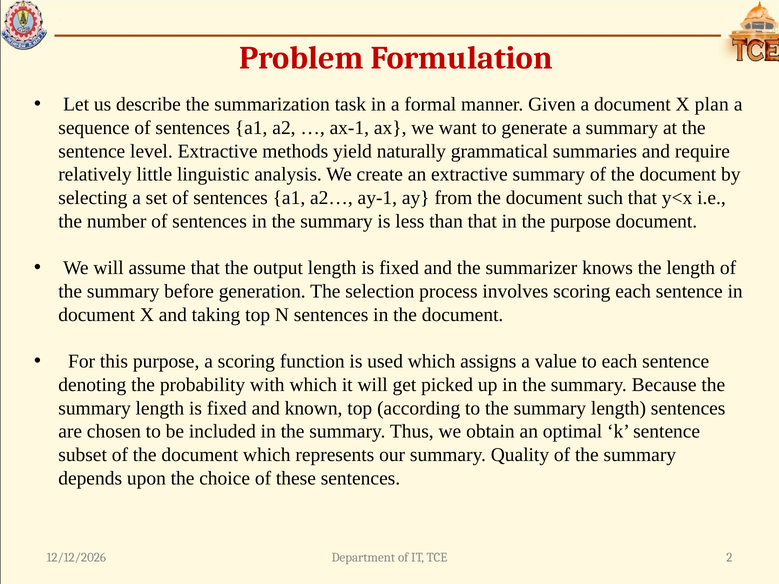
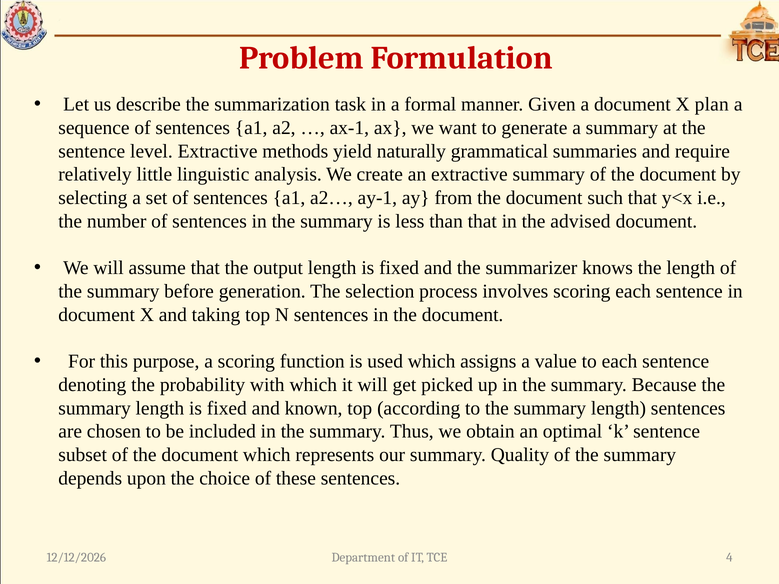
the purpose: purpose -> advised (580, 221)
2: 2 -> 4 (729, 558)
